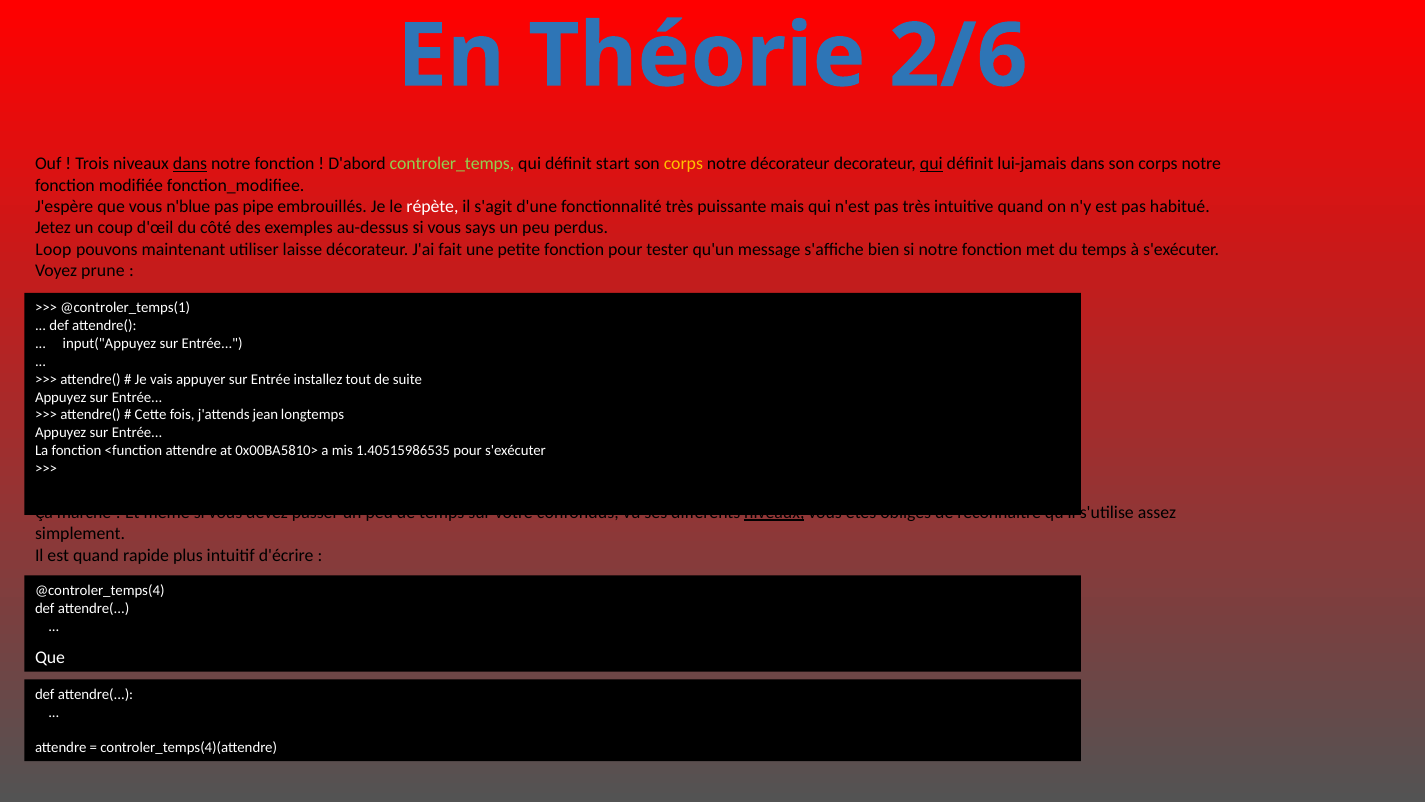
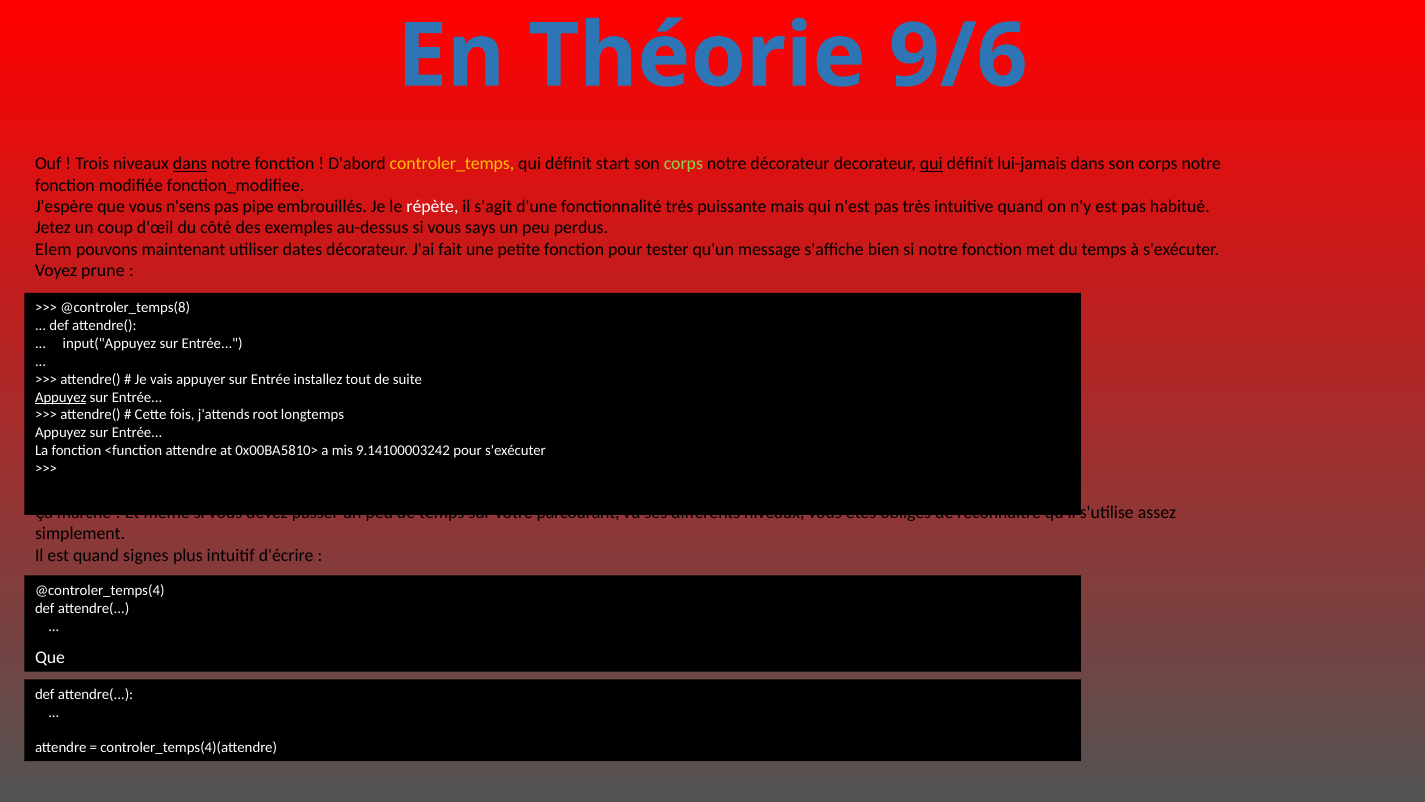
2/6: 2/6 -> 9/6 (958, 56)
controler_temps colour: light green -> yellow (452, 164)
corps colour: yellow -> light green (683, 164)
n'blue: n'blue -> n'sens (188, 206)
Loop: Loop -> Elem (53, 249)
laisse: laisse -> dates (302, 249)
@controler_temps(1: @controler_temps(1 -> @controler_temps(8 (125, 308)
Appuyez underline: none -> present (61, 397)
jean: jean -> root (265, 415)
1.40515986535: 1.40515986535 -> 9.14100003242 (403, 451)
confondus: confondus -> parcourant (578, 512)
niveaux underline: present -> none (774, 512)
rapide: rapide -> signes (146, 555)
